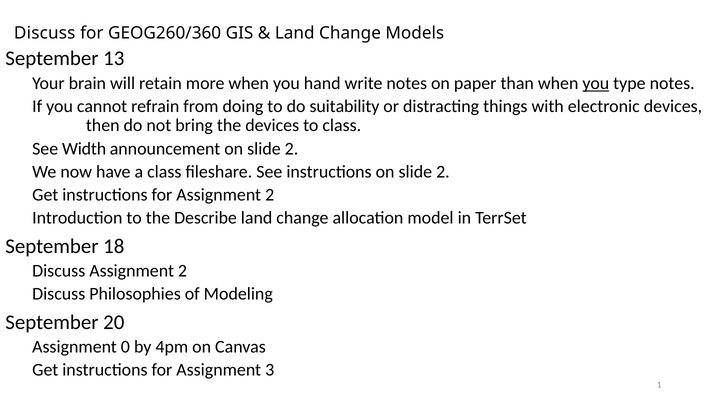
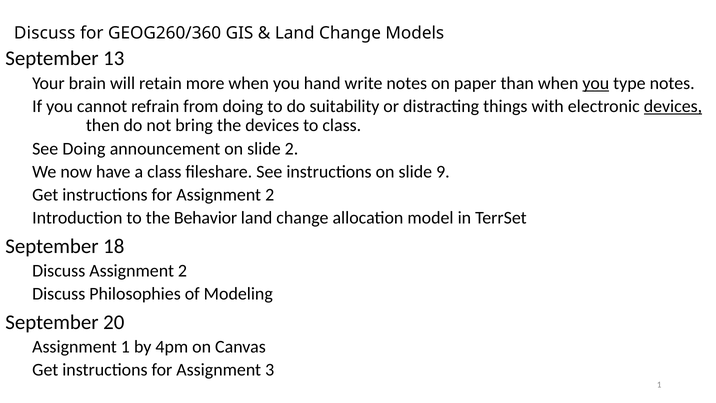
devices underline: none -> present (673, 106)
See Width: Width -> Doing (84, 149)
instructions on slide 2: 2 -> 9 (443, 172)
Describe: Describe -> Behavior (206, 218)
Assignment 0: 0 -> 1 (125, 347)
